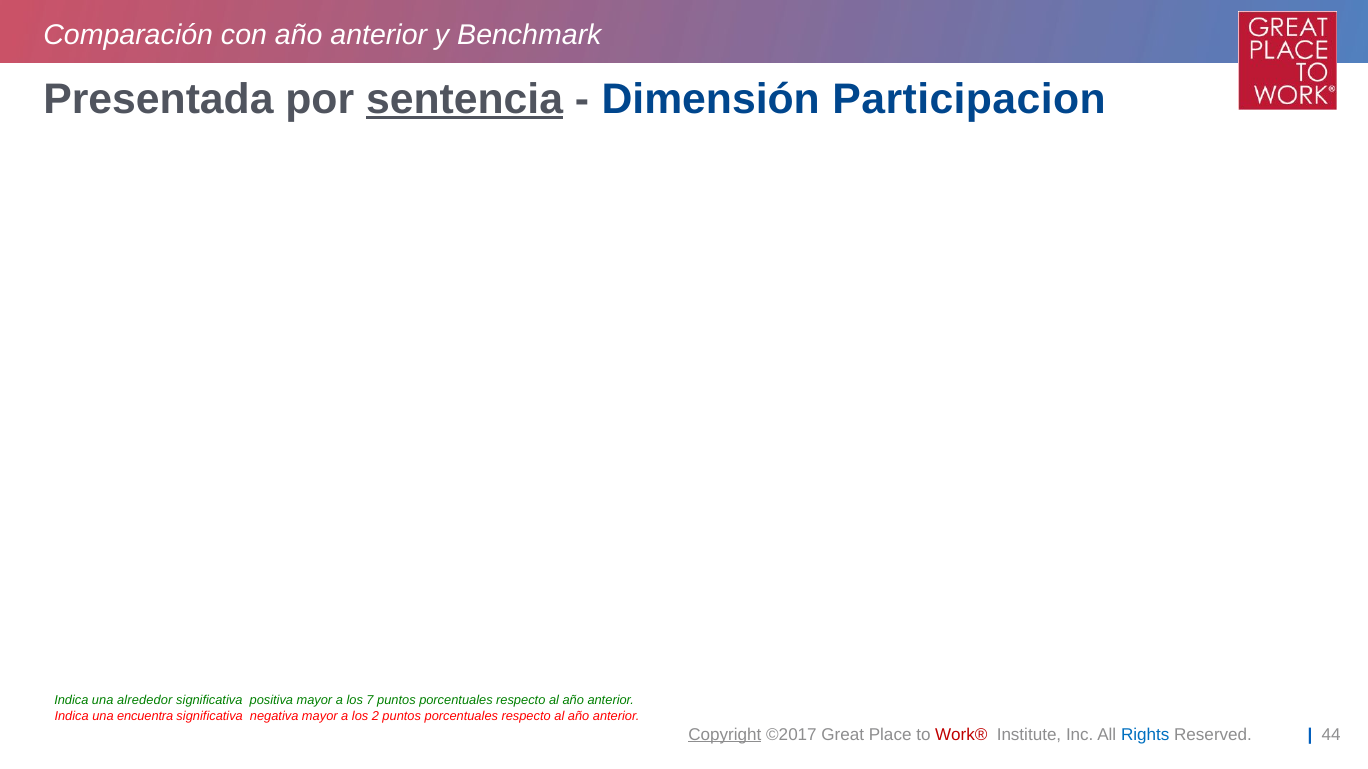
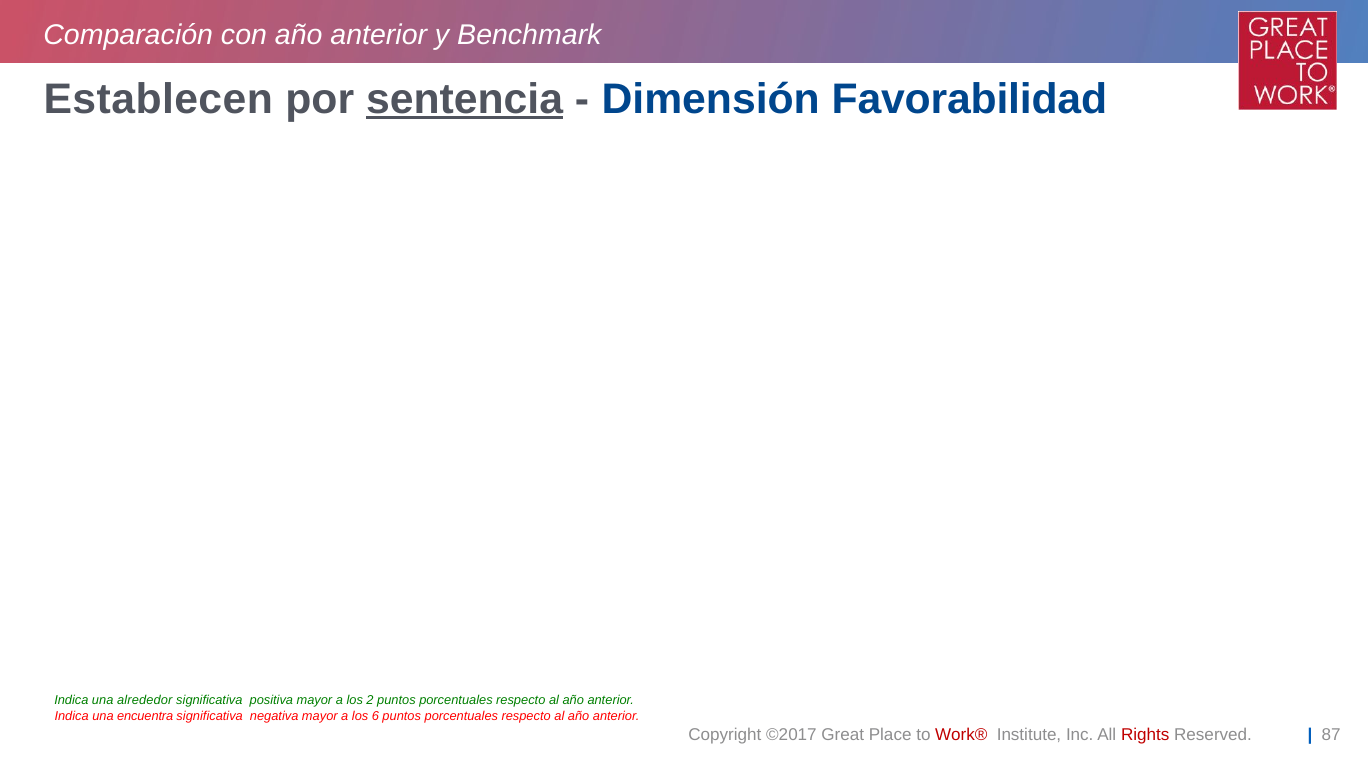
Presentada: Presentada -> Establecen (158, 99)
Participacion: Participacion -> Favorabilidad (969, 99)
7: 7 -> 2 (370, 701)
2: 2 -> 6 (375, 717)
Copyright underline: present -> none (725, 735)
Rights colour: blue -> red (1145, 735)
44: 44 -> 87 (1331, 735)
